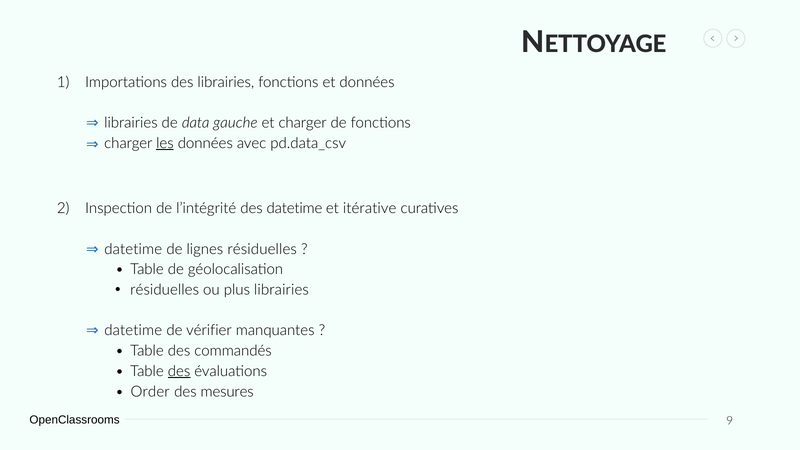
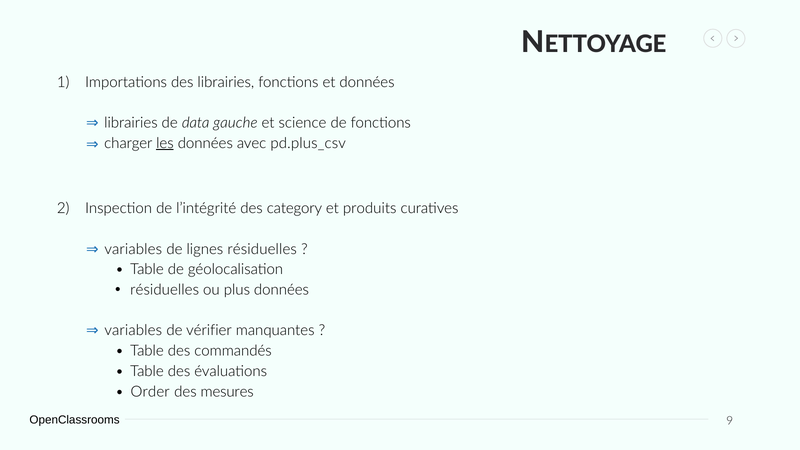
et charger: charger -> science (302, 123)
pd.data_csv: pd.data_csv -> pd.plus_csv (308, 143)
des datetime: datetime -> category (294, 208)
itérative: itérative -> produits (370, 208)
datetime: datetime -> variables (133, 249)
plus librairies: librairies -> données (281, 290)
datetime: datetime -> variables (133, 331)
des underline: present -> none (179, 371)
